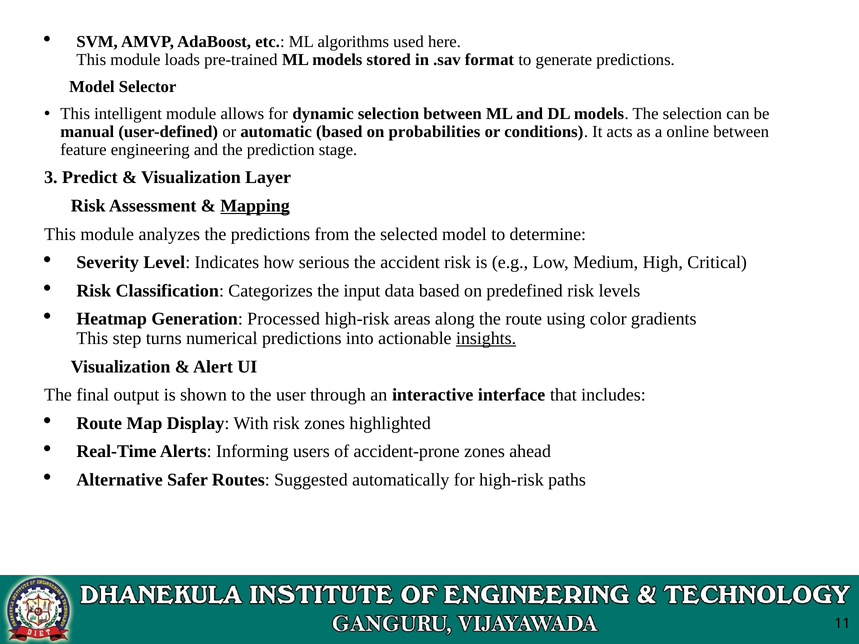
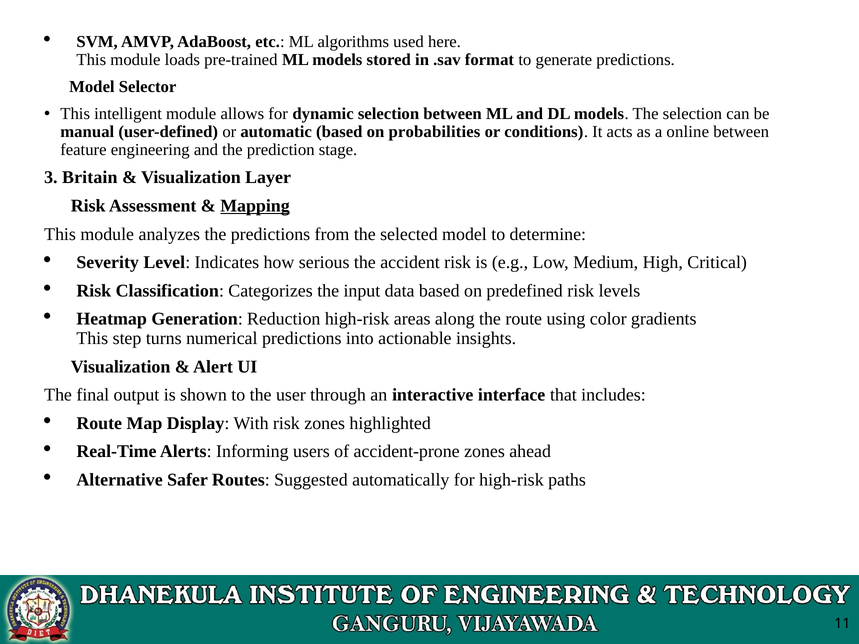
Predict: Predict -> Britain (90, 178)
Processed: Processed -> Reduction (284, 319)
insights underline: present -> none (486, 339)
